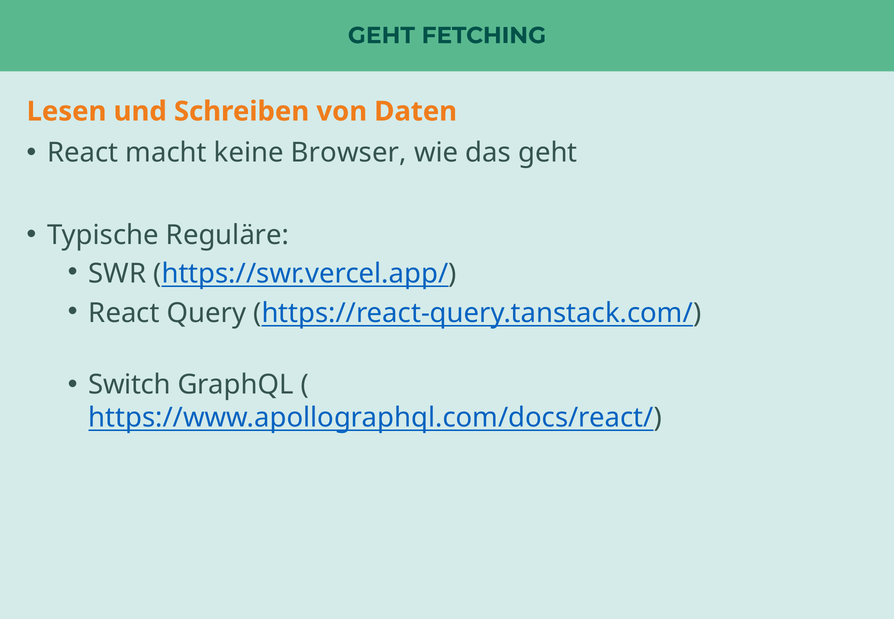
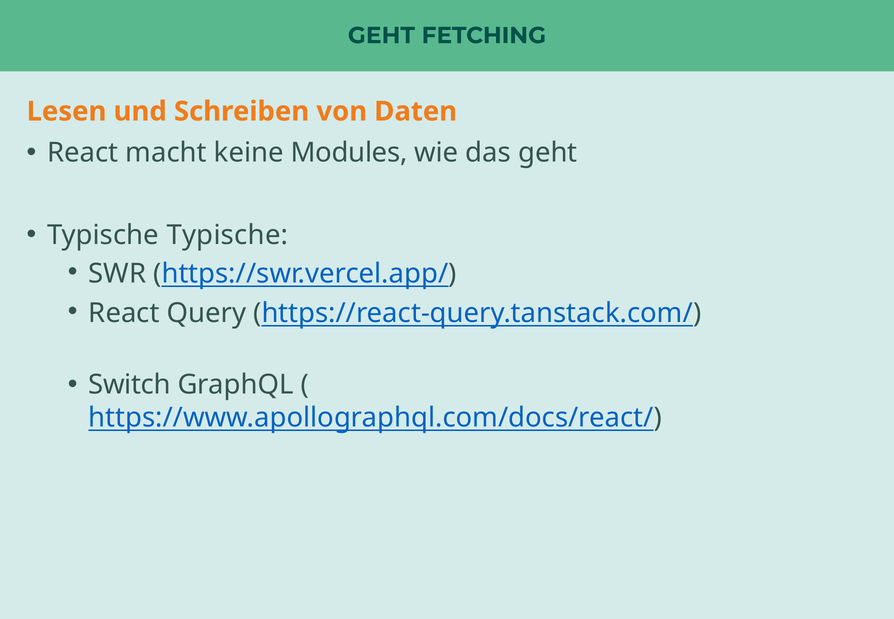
Browser: Browser -> Modules (349, 153)
Typische Reguläre: Reguläre -> Typische (227, 235)
